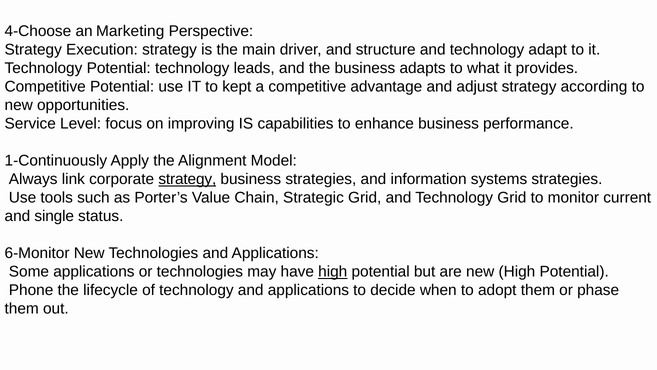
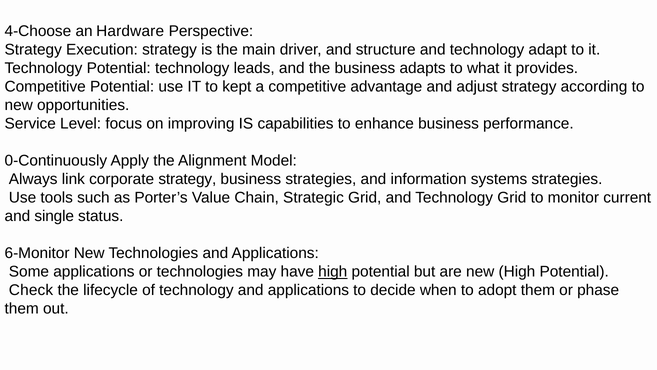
Marketing: Marketing -> Hardware (130, 31)
1-Continuously: 1-Continuously -> 0-Continuously (56, 161)
strategy underline: present -> none (187, 179)
Phone: Phone -> Check (31, 290)
